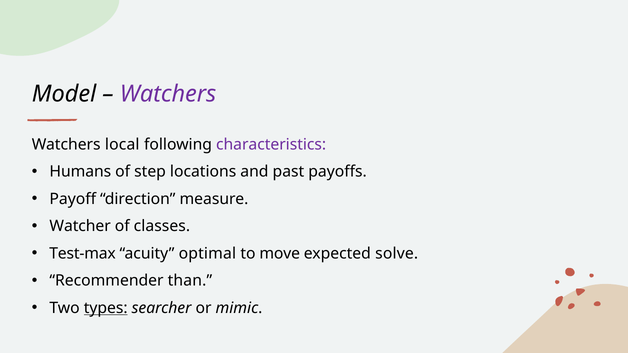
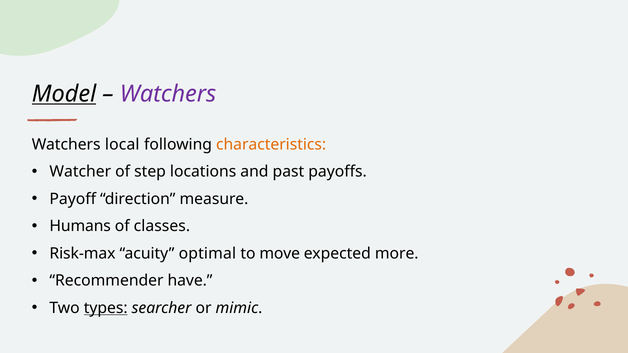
Model underline: none -> present (64, 94)
characteristics colour: purple -> orange (271, 145)
Humans: Humans -> Watcher (80, 172)
Watcher: Watcher -> Humans (80, 226)
Test-max: Test-max -> Risk-max (82, 254)
solve: solve -> more (397, 254)
than: than -> have (190, 281)
